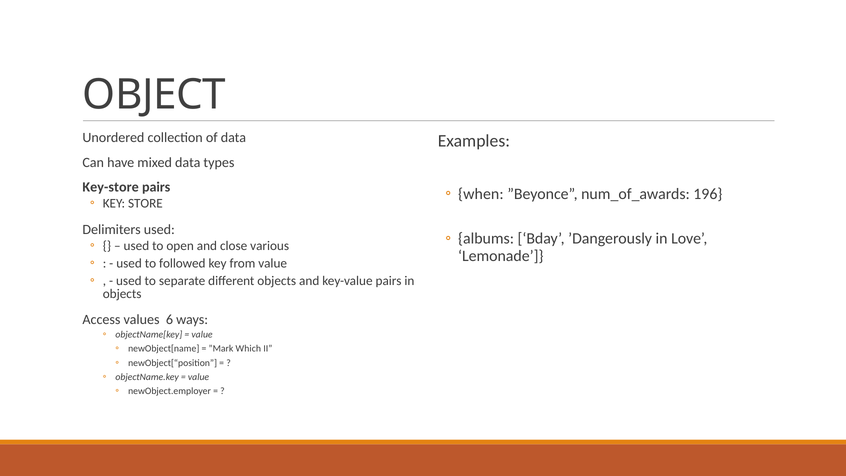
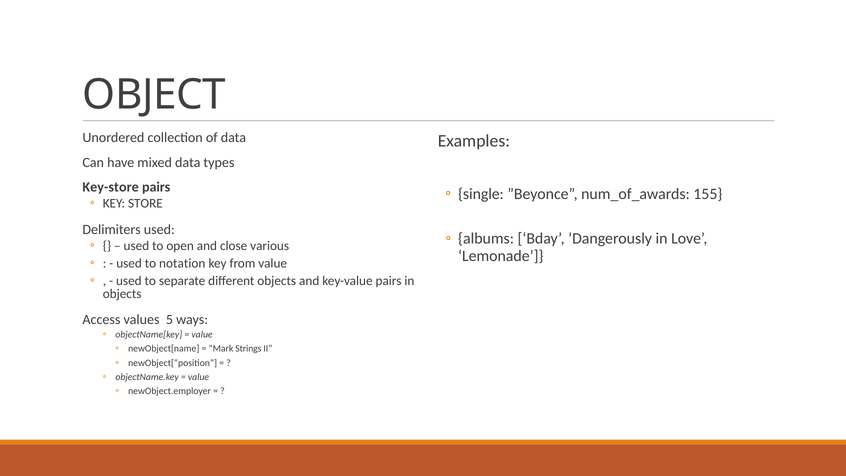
when: when -> single (481, 194)
196: 196 -> 155 (708, 194)
followed: followed -> notation (182, 263)
6: 6 -> 5 (169, 320)
Which: Which -> Strings (248, 349)
